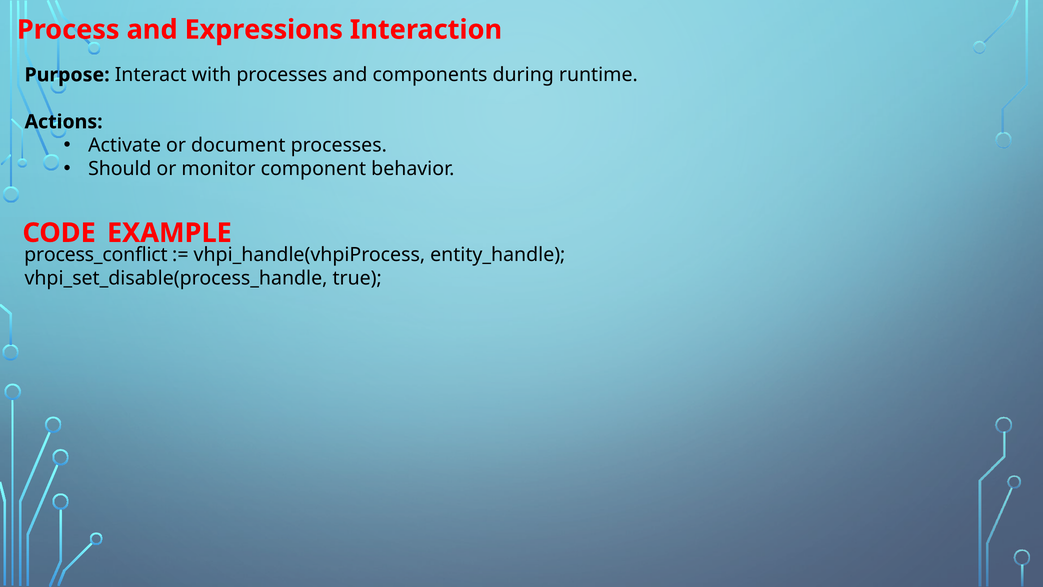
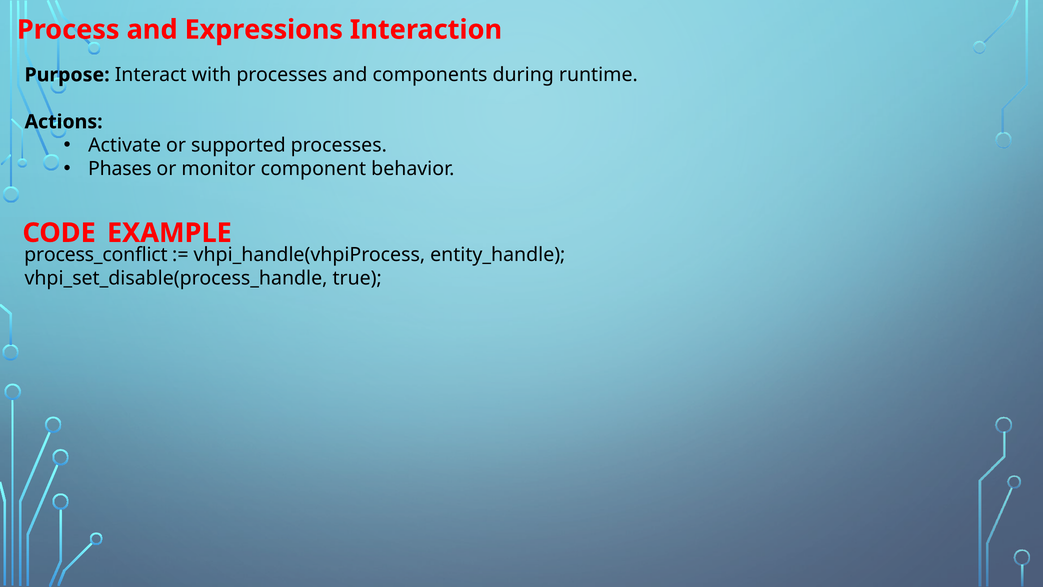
document: document -> supported (238, 145)
Should: Should -> Phases (120, 169)
